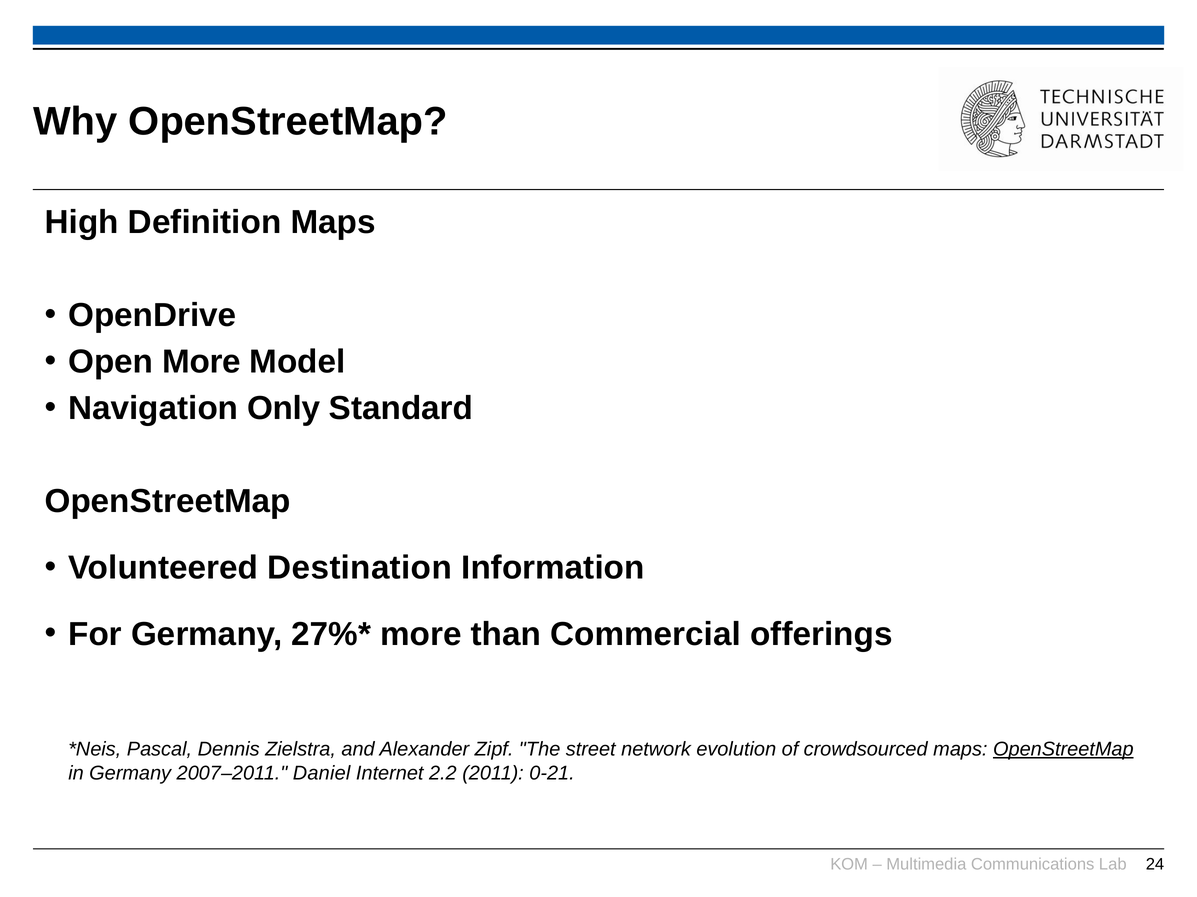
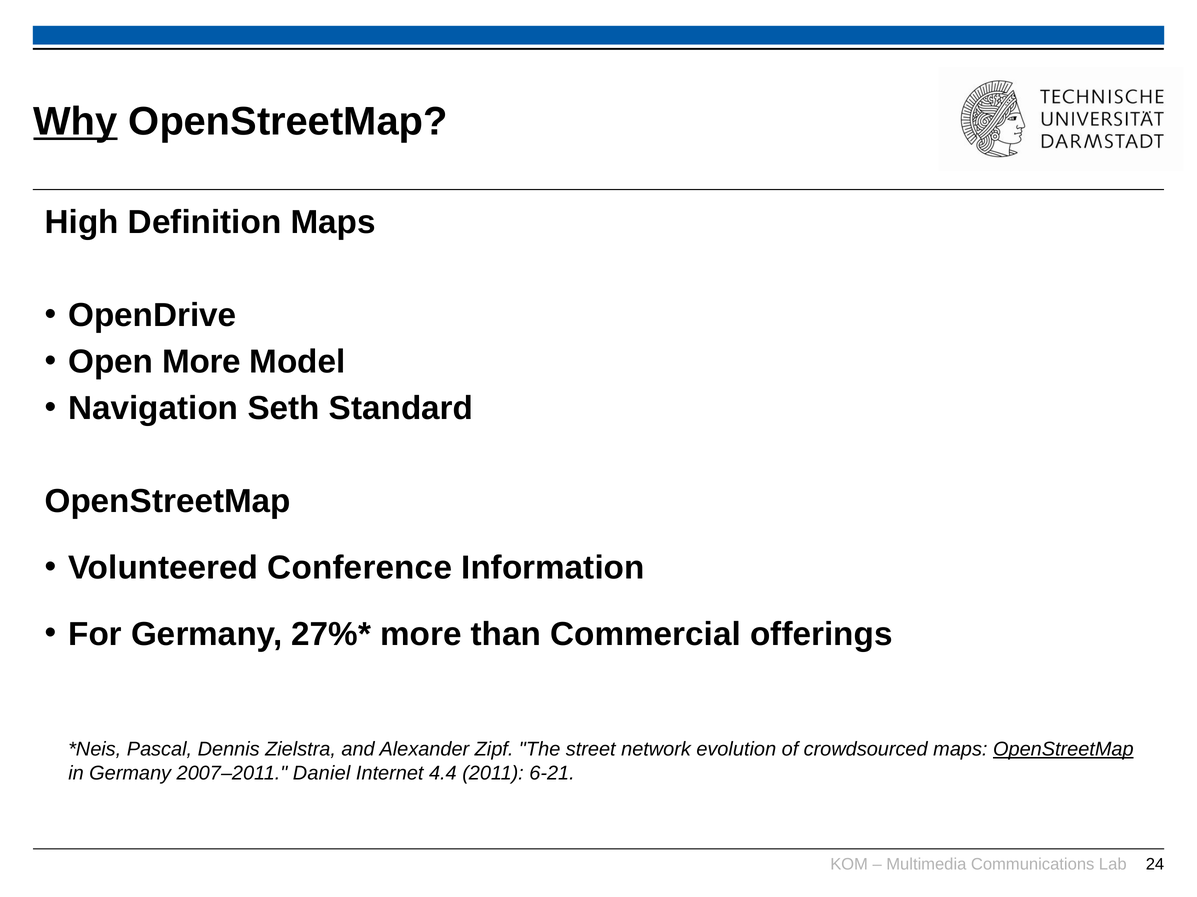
Why underline: none -> present (75, 122)
Only: Only -> Seth (284, 409)
Destination: Destination -> Conference (360, 568)
2.2: 2.2 -> 4.4 (443, 774)
0-21: 0-21 -> 6-21 (552, 774)
